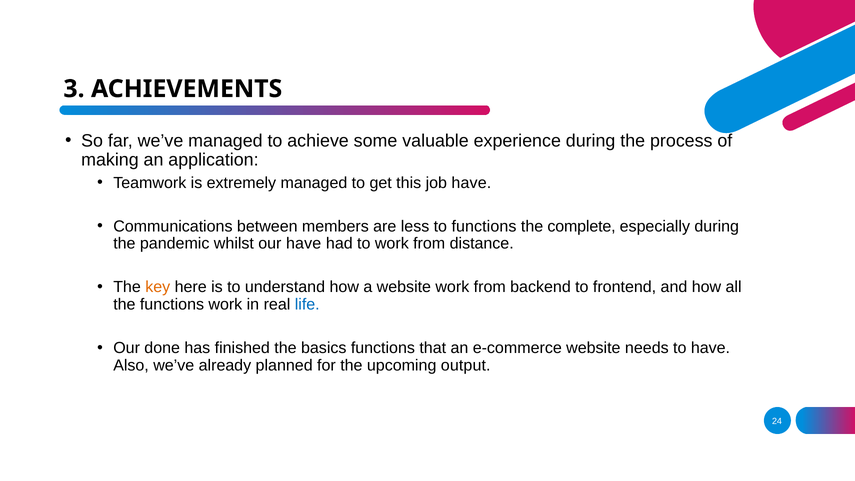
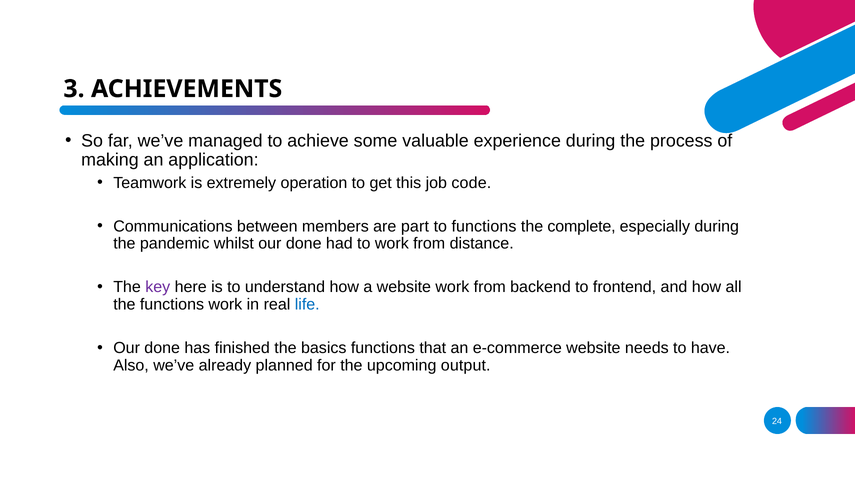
extremely managed: managed -> operation (314, 183)
job have: have -> code (471, 183)
less: less -> part (415, 226)
whilst our have: have -> done (304, 244)
key colour: orange -> purple (158, 287)
